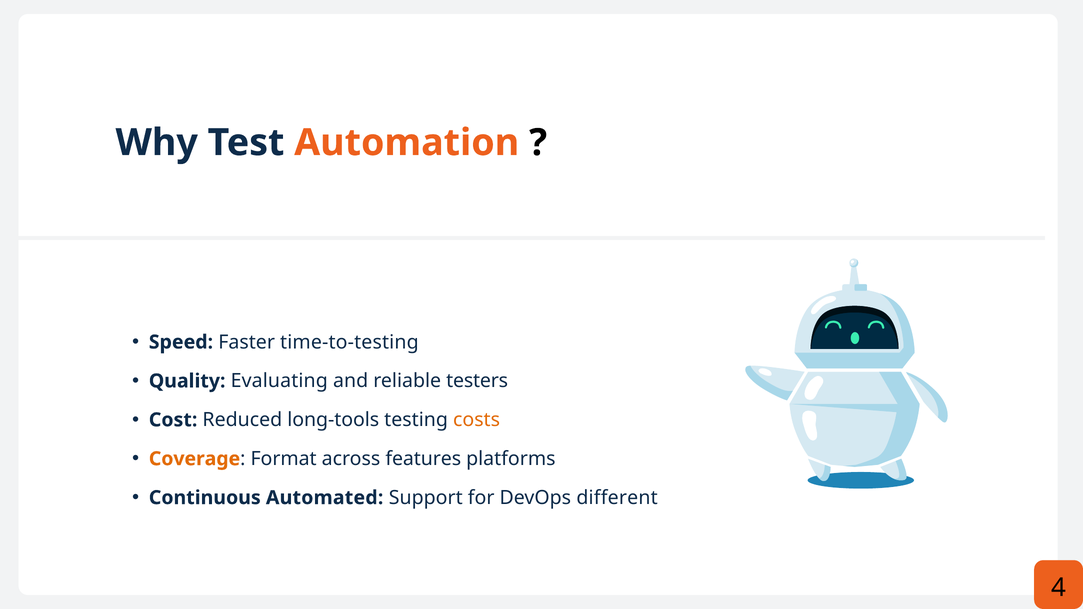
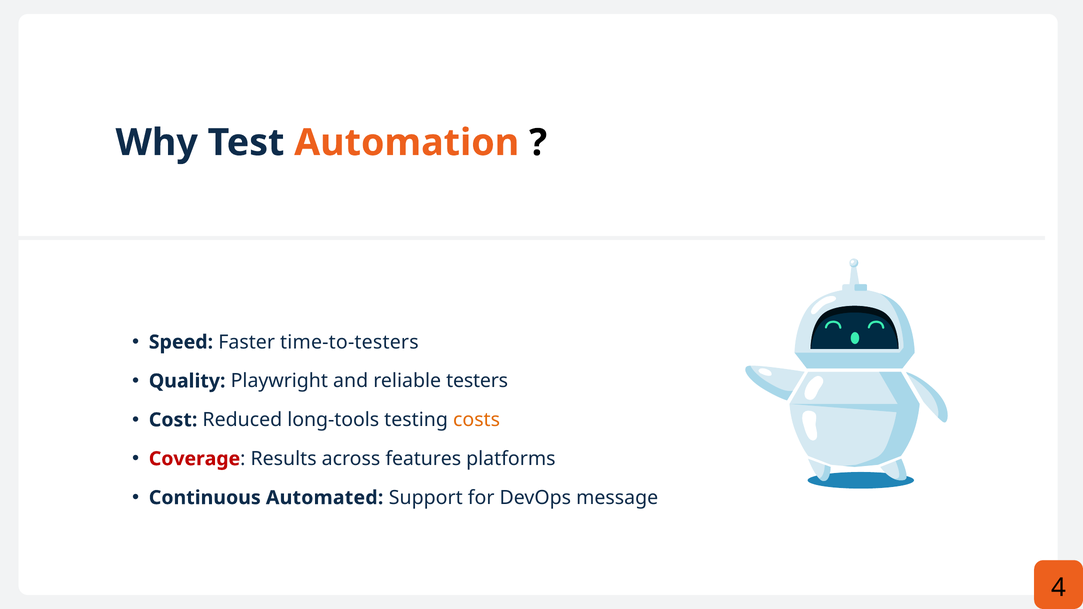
time-to-testing: time-to-testing -> time-to-testers (349, 342)
Evaluating: Evaluating -> Playwright (279, 381)
Coverage colour: orange -> red (194, 459)
Format: Format -> Results (284, 459)
different: different -> message (617, 498)
